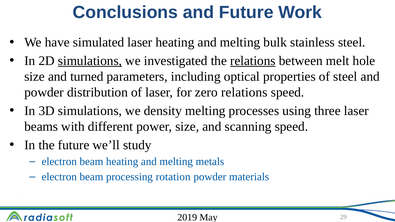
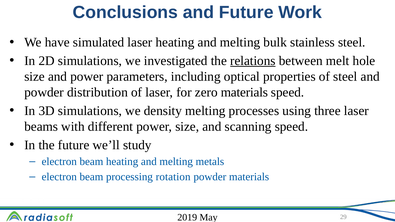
simulations underline: present -> none (90, 61)
and turned: turned -> power (87, 77)
zero relations: relations -> materials (244, 92)
